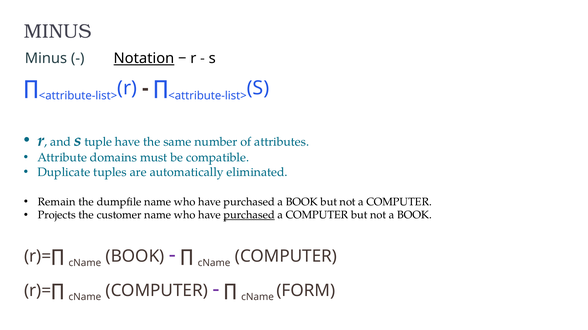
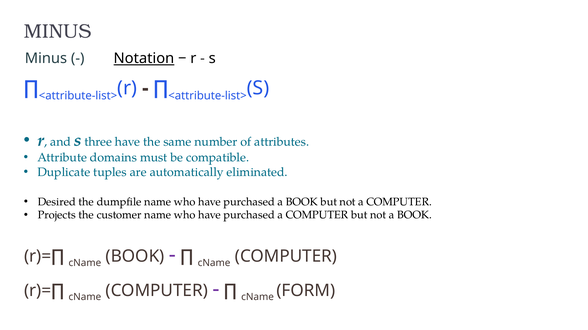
tuple: tuple -> three (98, 142)
Remain: Remain -> Desired (57, 202)
purchased underline: present -> none (249, 215)
